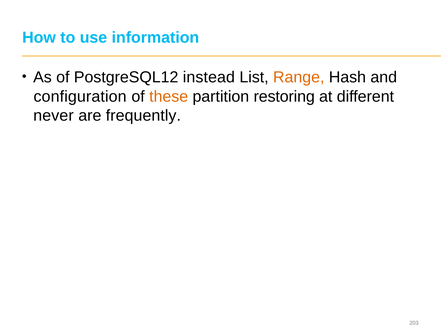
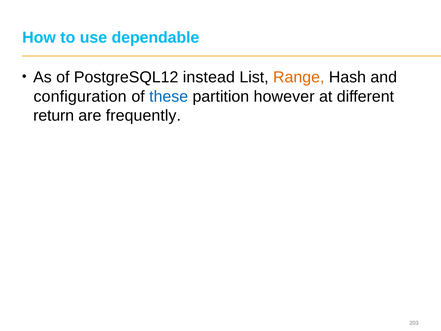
information: information -> dependable (155, 38)
these colour: orange -> blue (169, 96)
restoring: restoring -> however (284, 96)
never: never -> return (54, 116)
